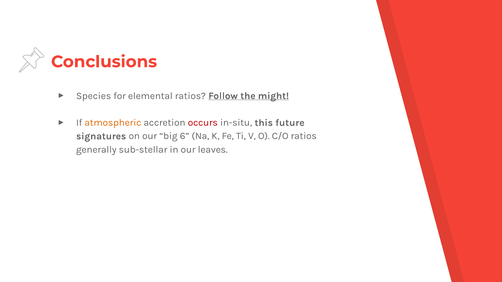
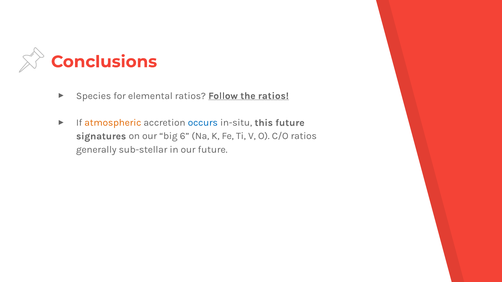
the might: might -> ratios (273, 96)
occurs colour: red -> blue (203, 123)
our leaves: leaves -> future (213, 150)
